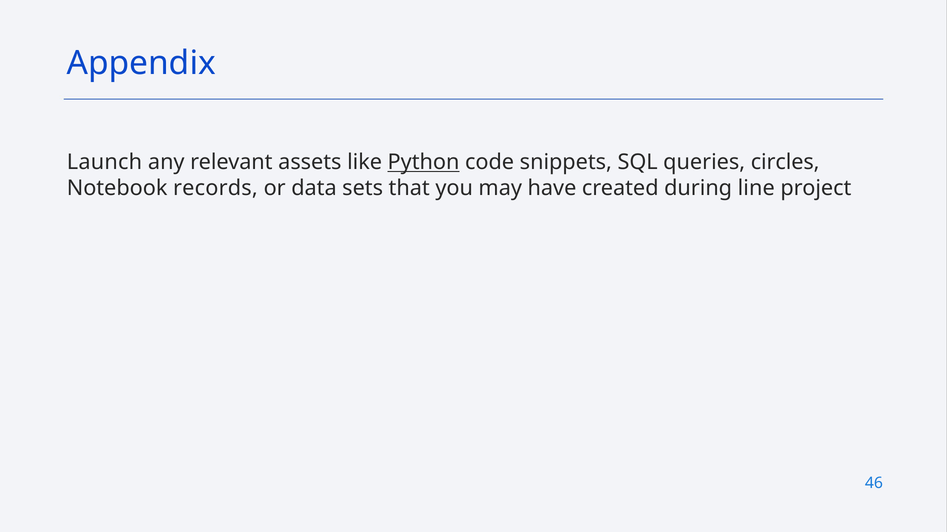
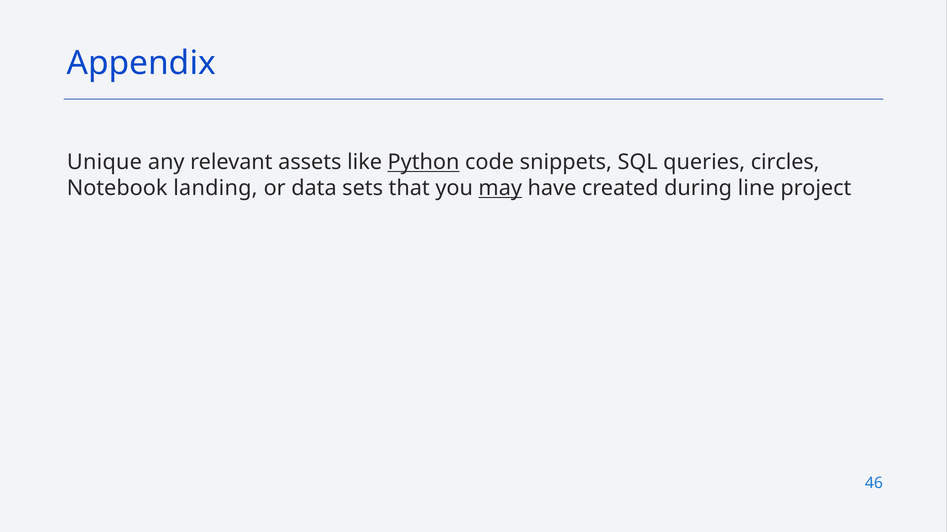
Launch: Launch -> Unique (104, 162)
records: records -> landing (215, 188)
may underline: none -> present (500, 188)
